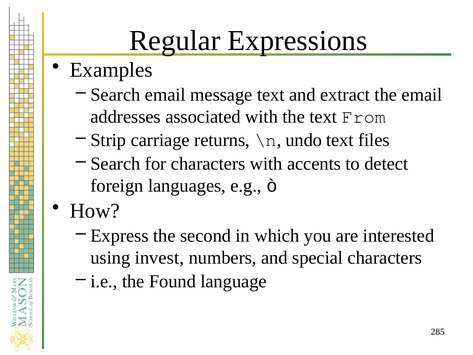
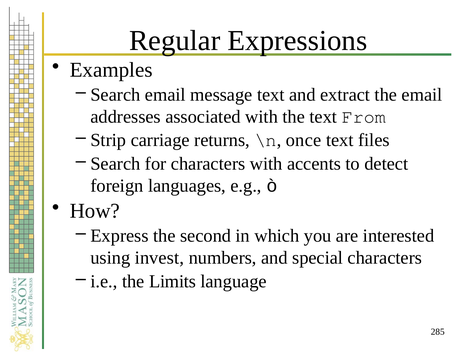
undo: undo -> once (304, 140)
Found: Found -> Limits (173, 281)
